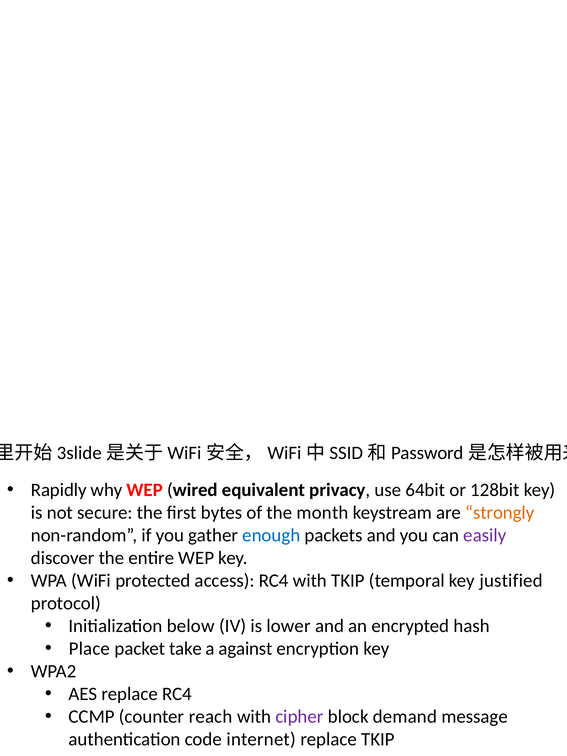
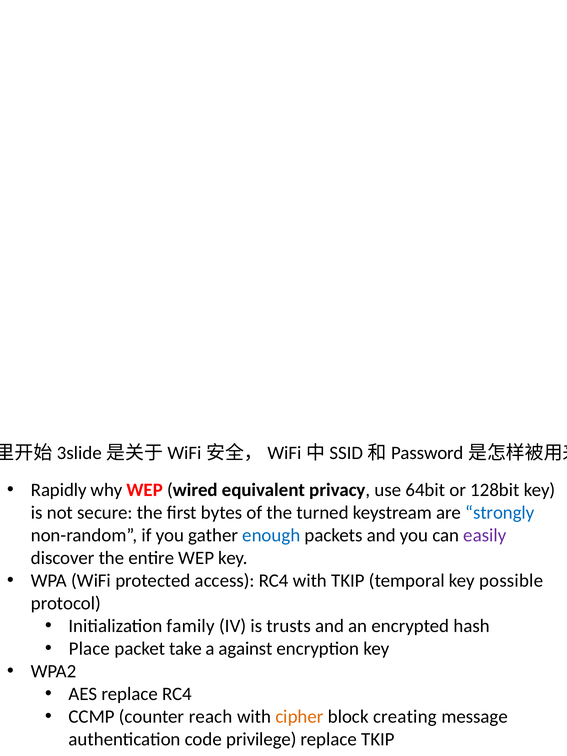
month: month -> turned (323, 513)
strongly colour: orange -> blue (500, 513)
justified: justified -> possible (511, 581)
below: below -> family (191, 626)
lower: lower -> trusts (289, 626)
cipher colour: purple -> orange (299, 717)
demand: demand -> creating (405, 717)
internet: internet -> privilege (261, 739)
